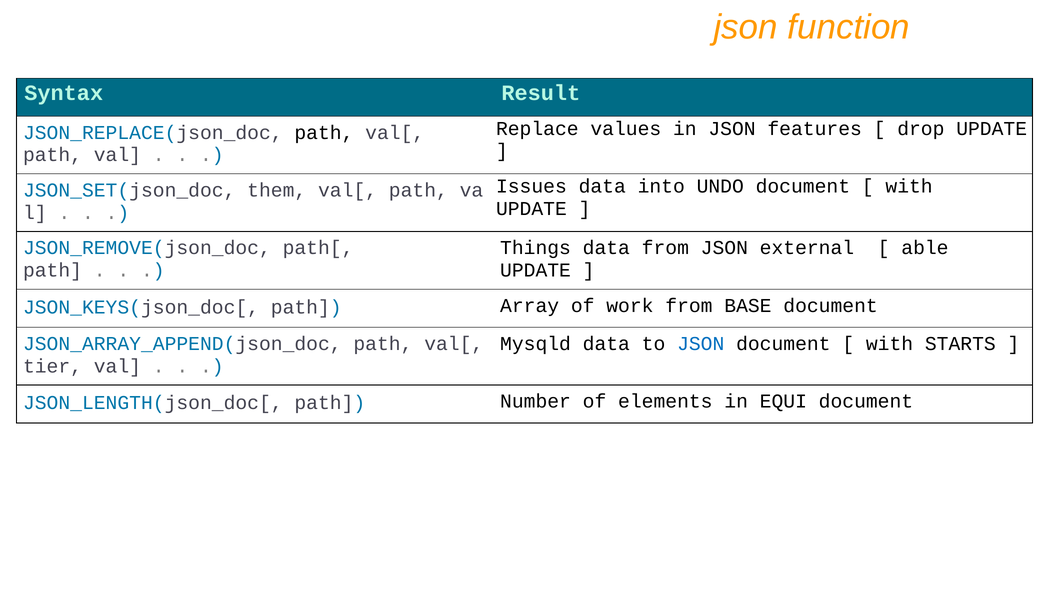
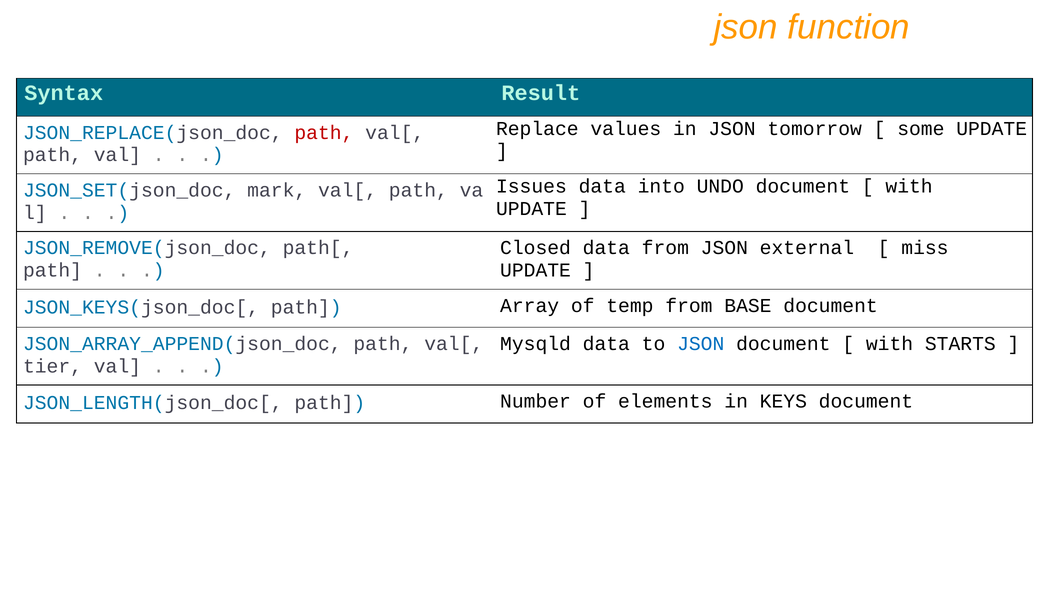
features: features -> tomorrow (815, 129)
drop: drop -> some (921, 129)
path colour: black -> red (324, 133)
them: them -> mark (277, 190)
Things: Things -> Closed (536, 248)
able: able -> miss (925, 248)
work: work -> temp (630, 306)
EQUI: EQUI -> KEYS (783, 401)
